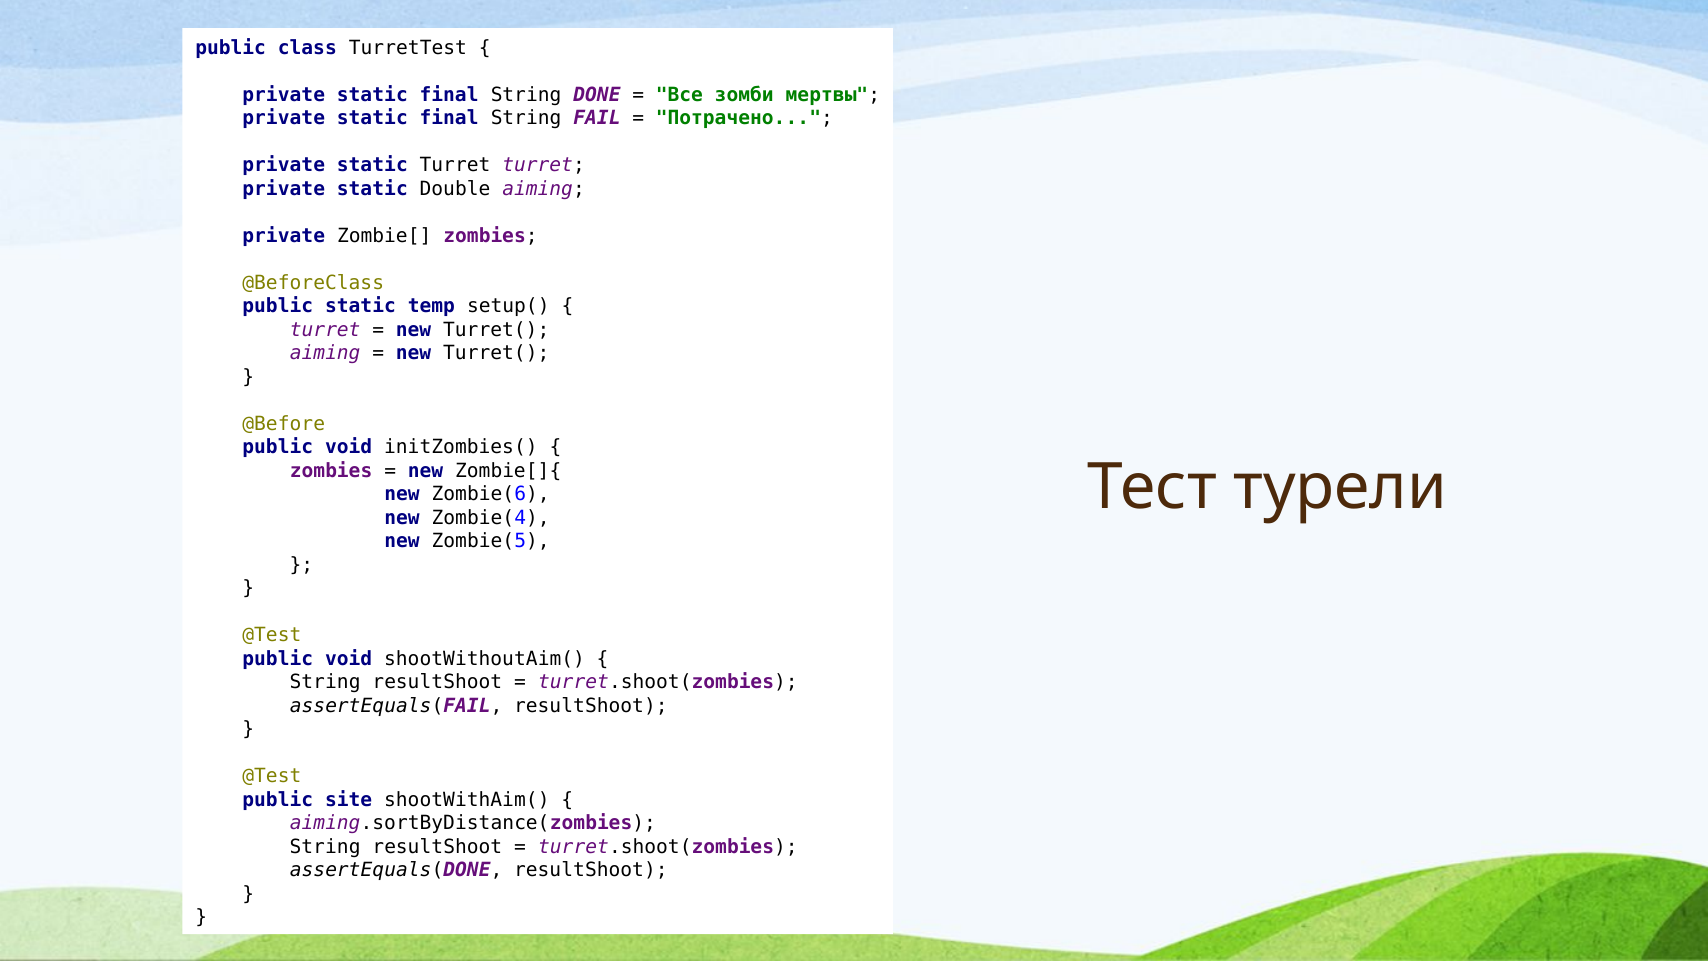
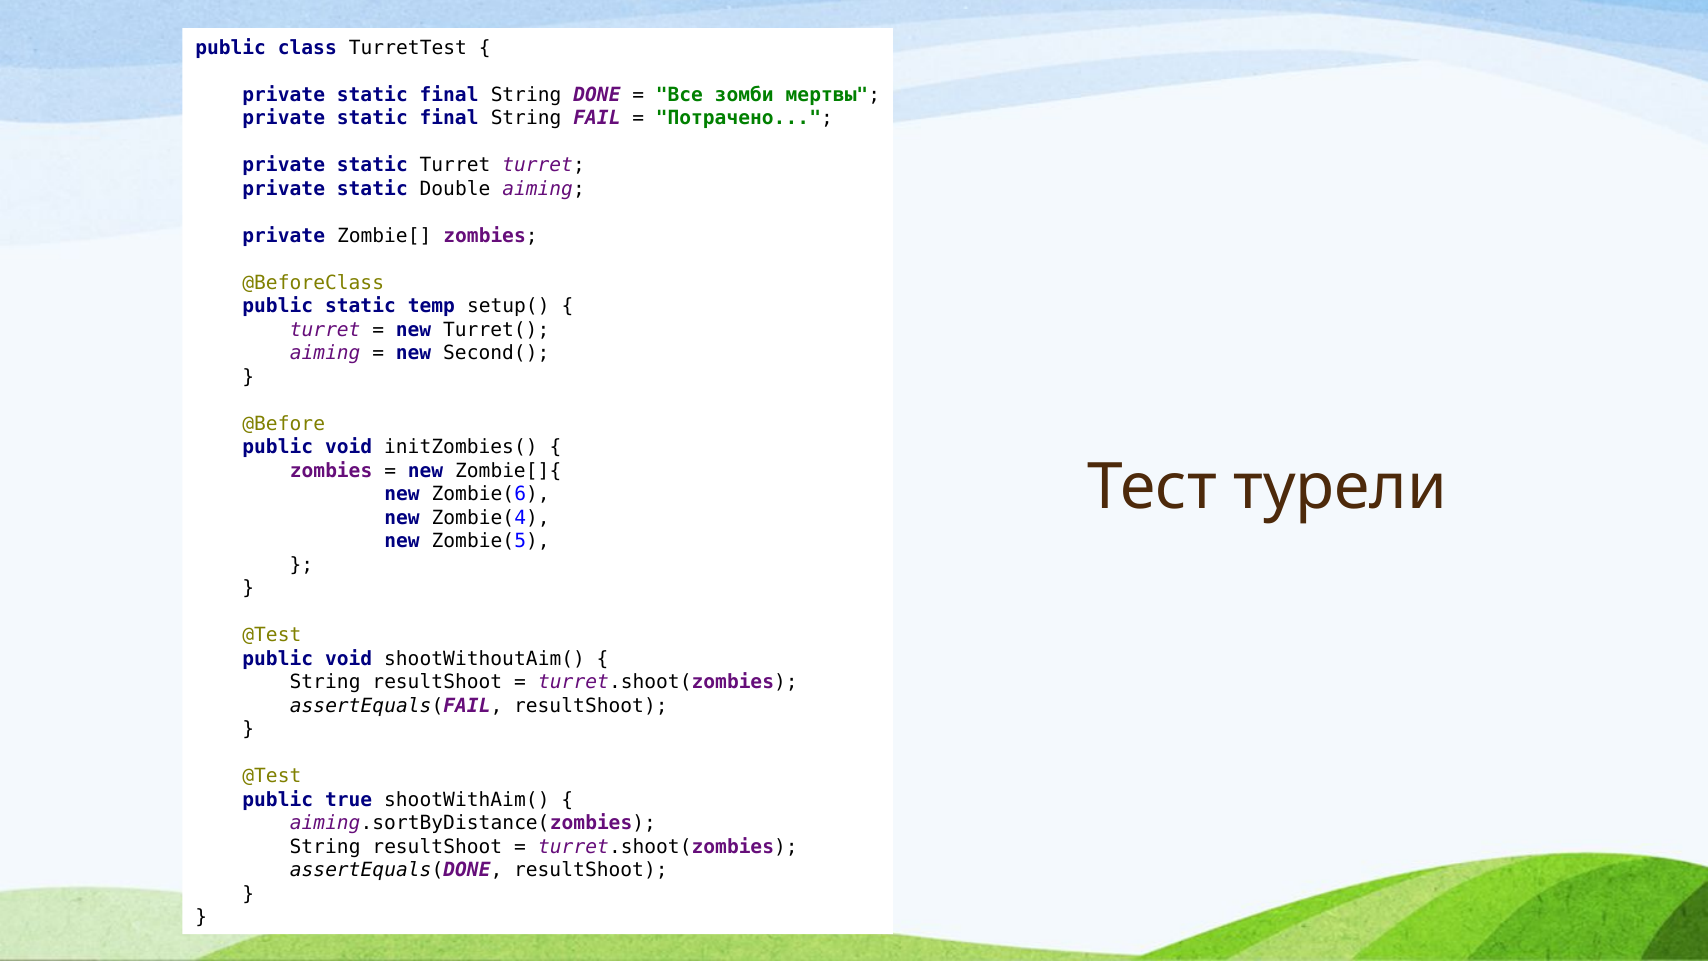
Turret(: Turret( -> Second( (496, 353)
site: site -> true (349, 800)
